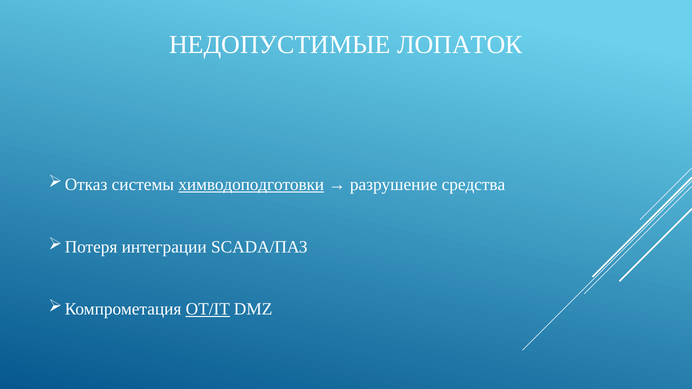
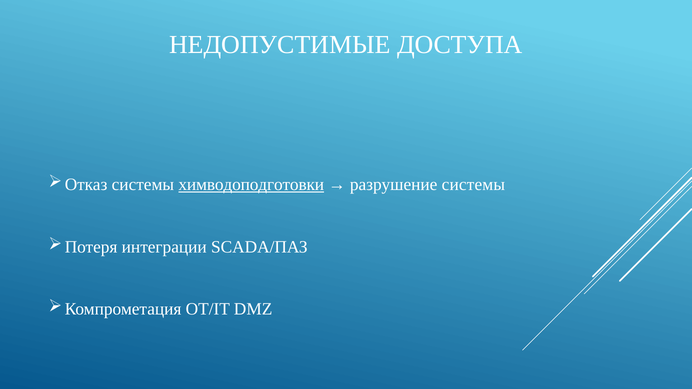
ЛОПАТОК: ЛОПАТОК -> ДОСТУПА (460, 45)
разрушение средства: средства -> системы (473, 185)
OT/IT underline: present -> none (208, 309)
